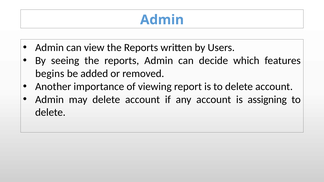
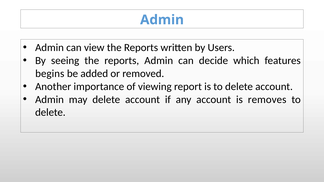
assigning: assigning -> removes (267, 100)
